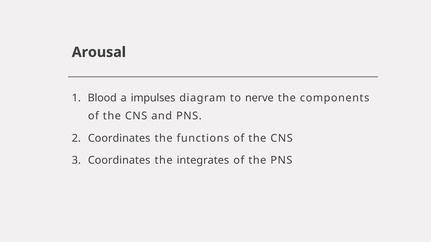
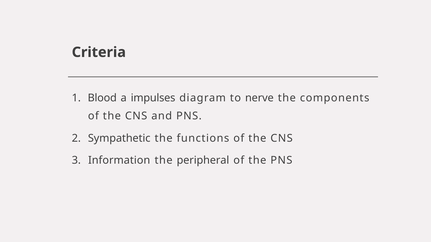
Arousal: Arousal -> Criteria (99, 52)
Coordinates: Coordinates -> Sympathetic (119, 138)
Coordinates: Coordinates -> Information (119, 161)
integrates: integrates -> peripheral (203, 161)
